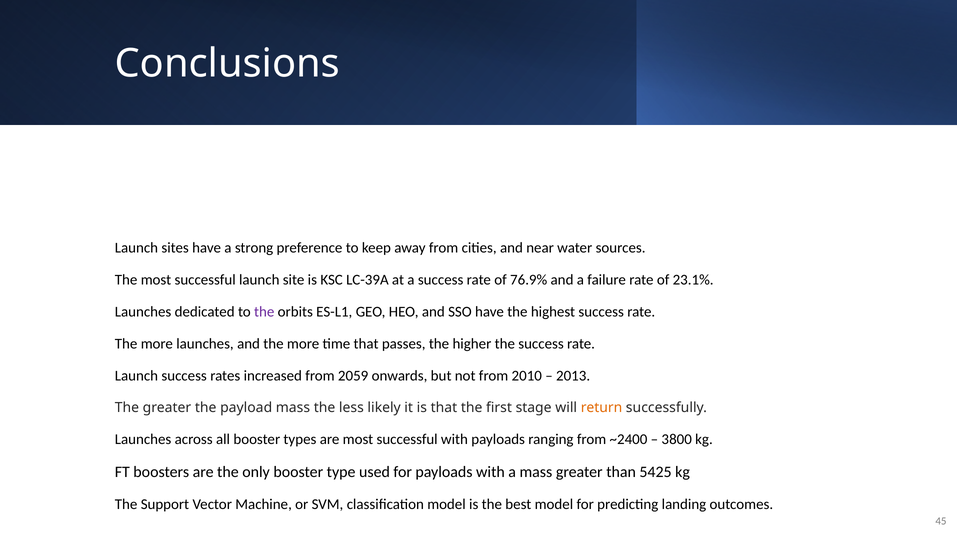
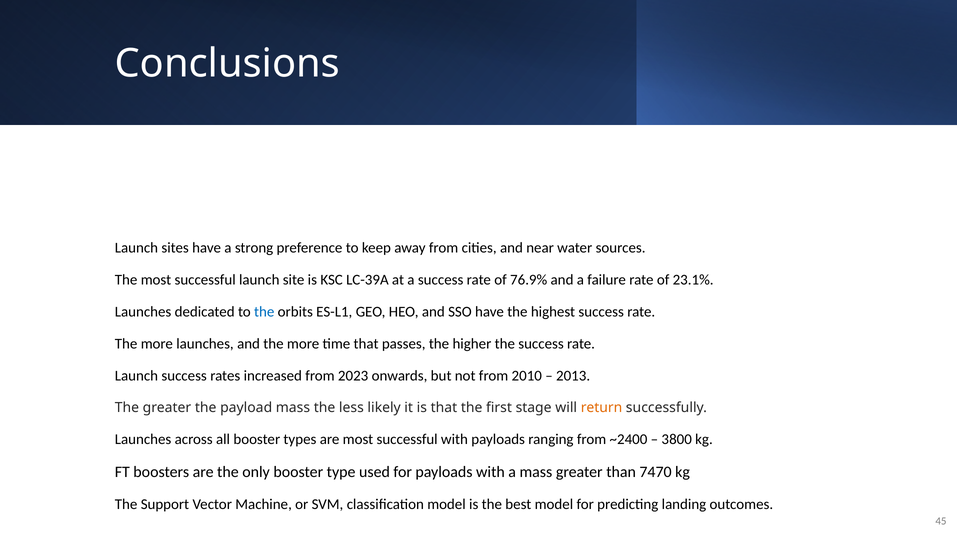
the colour: purple -> blue (264, 312)
2059: 2059 -> 2023 (353, 376)
5425: 5425 -> 7470 (656, 472)
